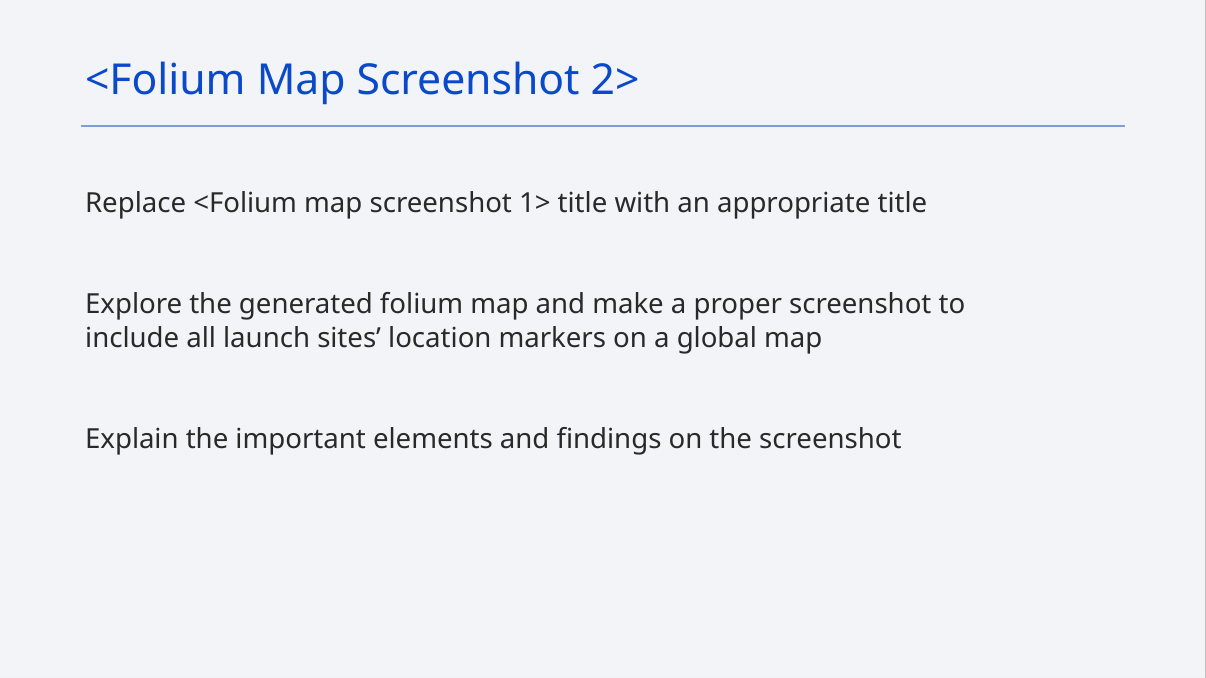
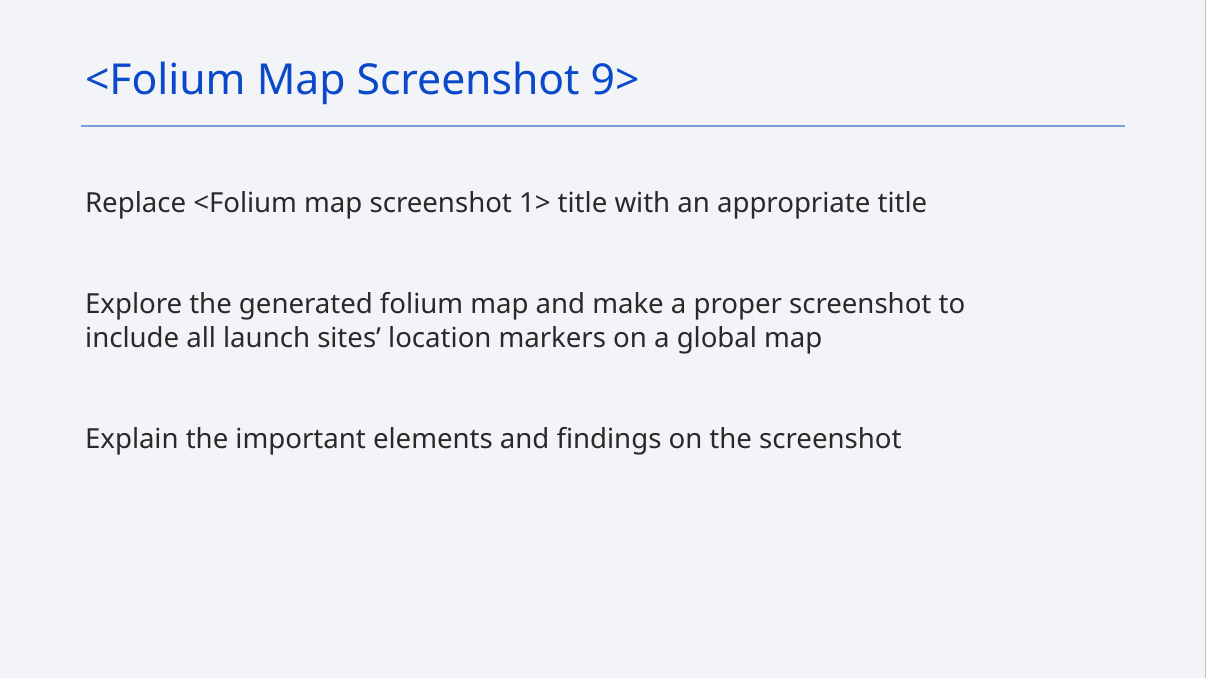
2>: 2> -> 9> (615, 80)
